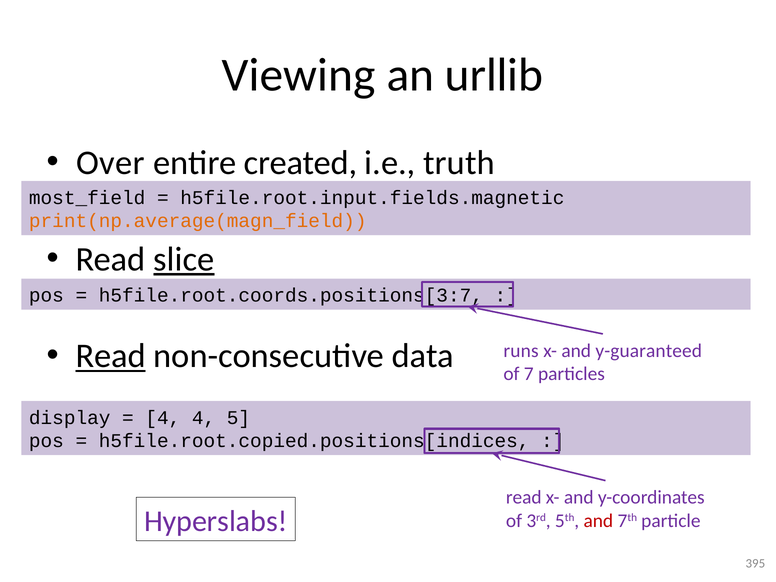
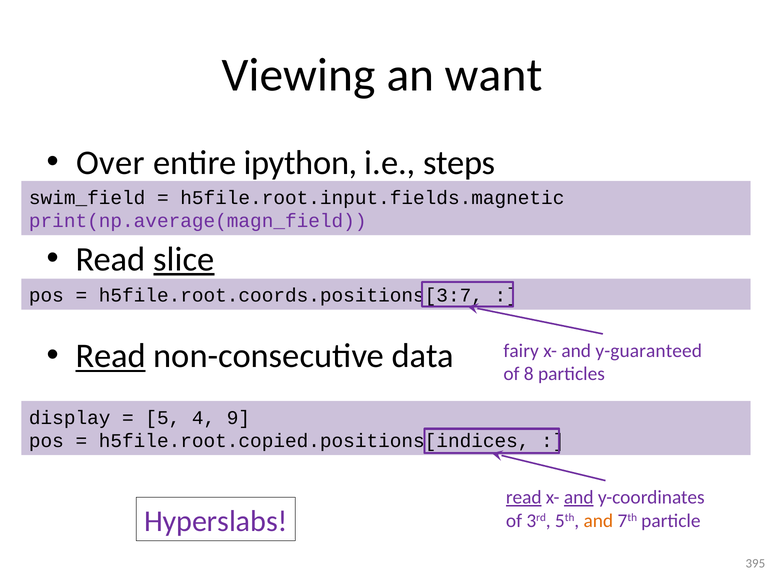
urllib: urllib -> want (494, 75)
created: created -> ipython (301, 163)
truth: truth -> steps (459, 163)
most_field: most_field -> swim_field (87, 198)
print(np.average(magn_field colour: orange -> purple (198, 221)
runs: runs -> fairy (521, 351)
7: 7 -> 8 (529, 374)
4: 4 -> 5 (163, 418)
5: 5 -> 9 (238, 418)
read underline: none -> present (524, 497)
and underline: none -> present (579, 497)
and colour: red -> orange (598, 521)
